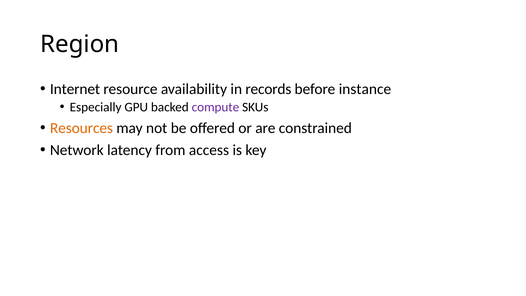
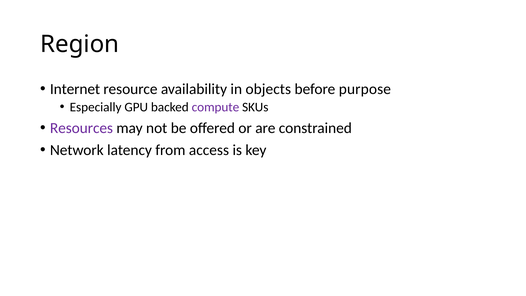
records: records -> objects (268, 89)
instance: instance -> purpose (365, 89)
Resources colour: orange -> purple (81, 128)
